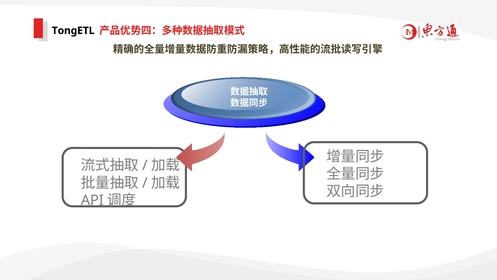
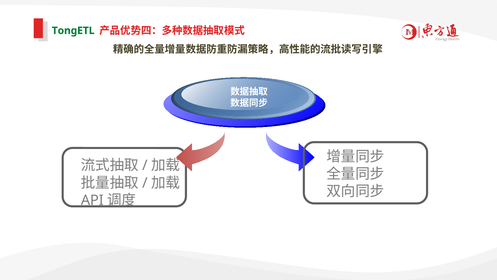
TongETL colour: black -> green (73, 31)
